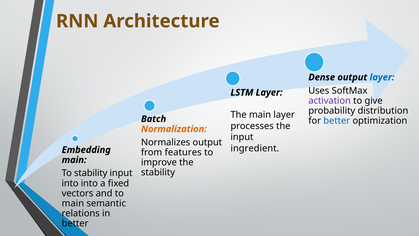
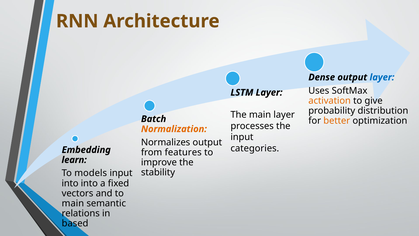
activation colour: purple -> orange (330, 101)
better colour: blue -> orange (337, 121)
ingredient: ingredient -> categories (255, 148)
main: main -> learn (74, 160)
To stability: stability -> models (91, 173)
better: better -> based (75, 223)
